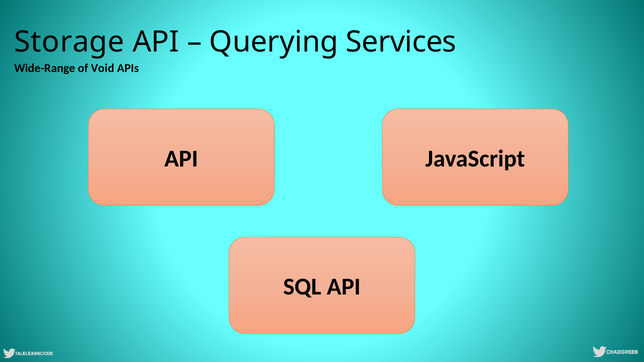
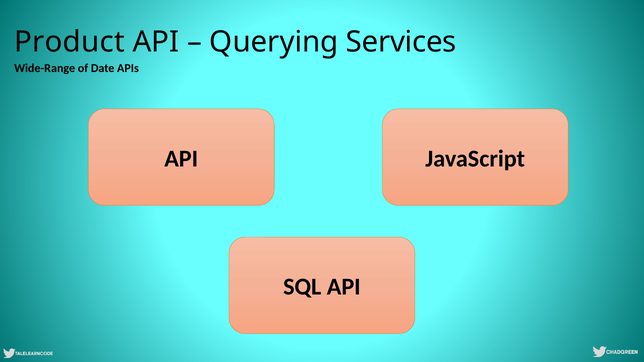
Storage: Storage -> Product (69, 42)
Void: Void -> Date (103, 68)
